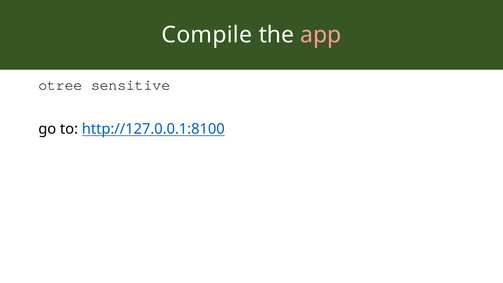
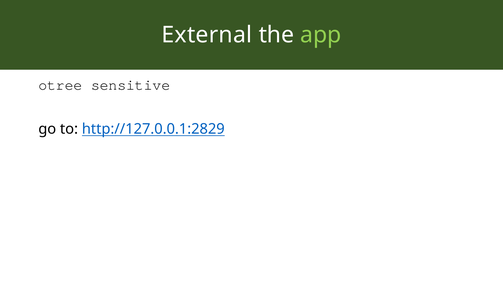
Compile: Compile -> External (207, 35)
app colour: pink -> light green (321, 35)
http://127.0.0.1:8100: http://127.0.0.1:8100 -> http://127.0.0.1:2829 (153, 129)
